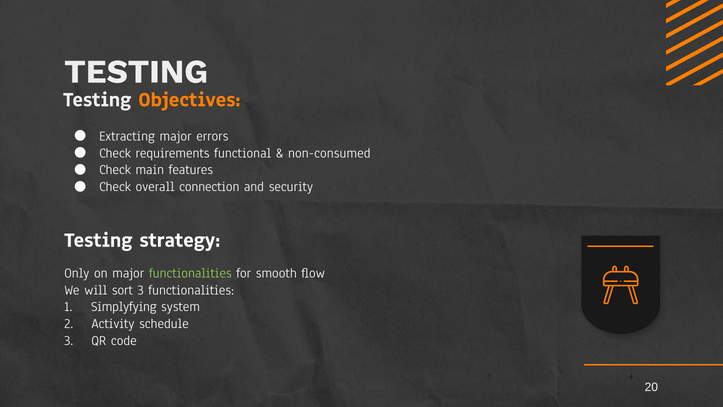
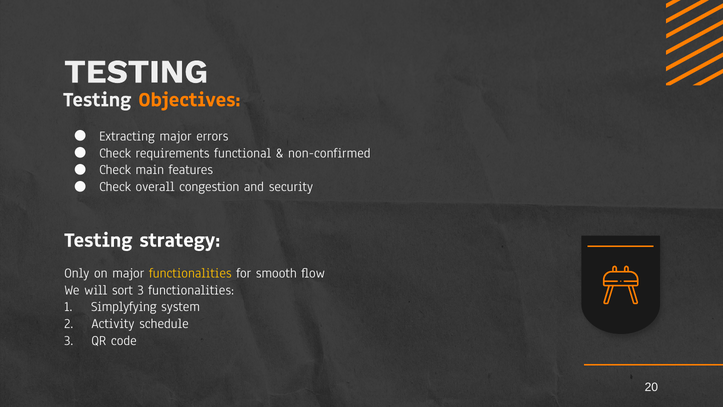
non-consumed: non-consumed -> non-confirmed (329, 153)
connection: connection -> congestion (209, 187)
functionalities colour: light green -> yellow (190, 273)
